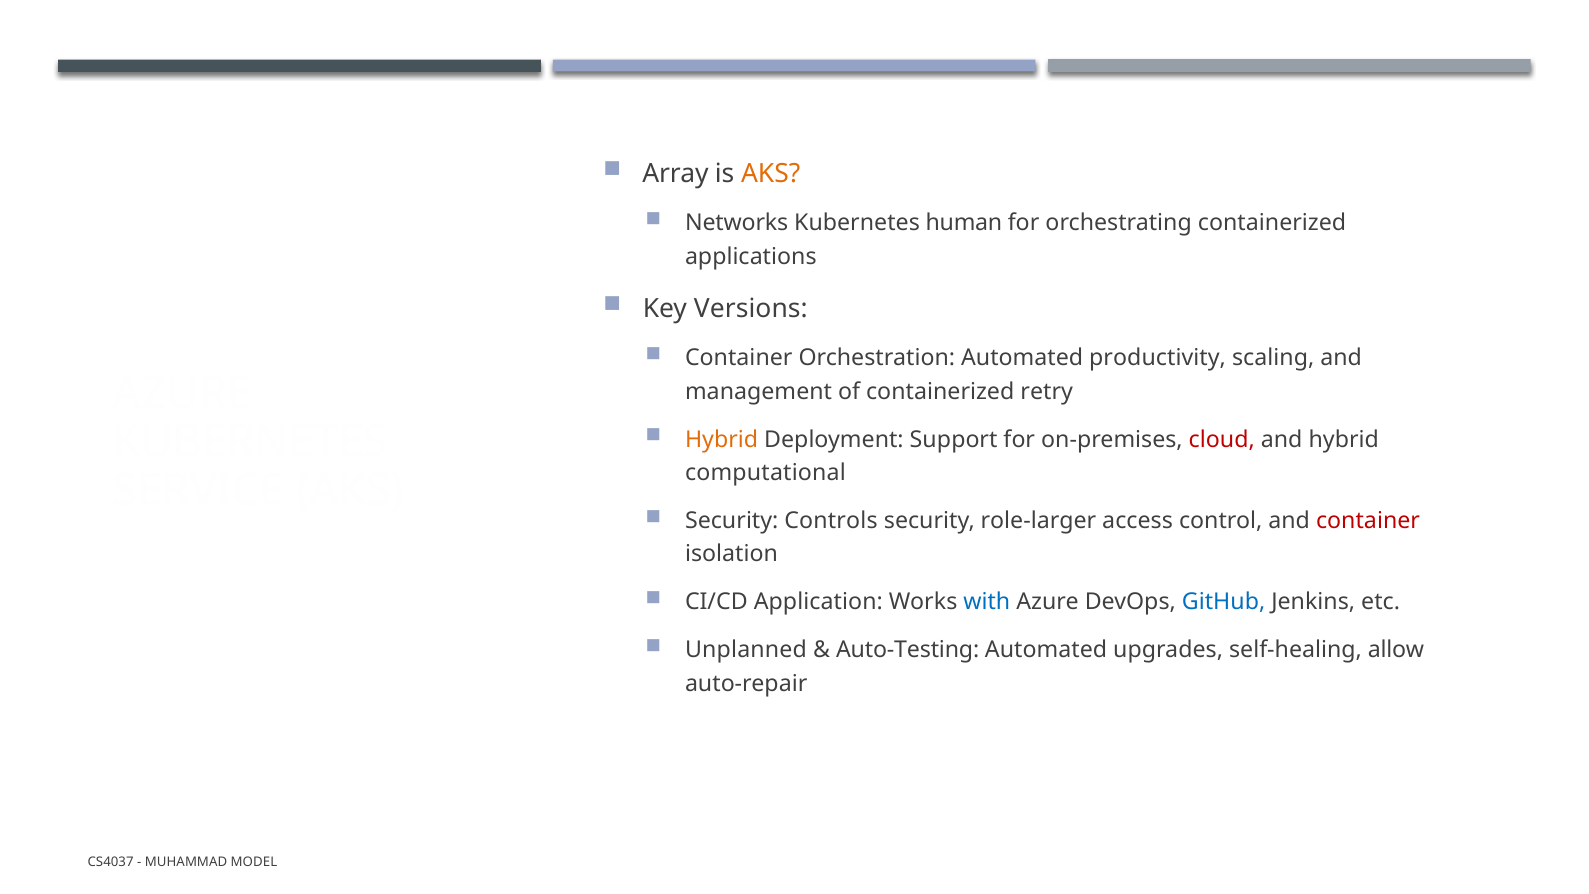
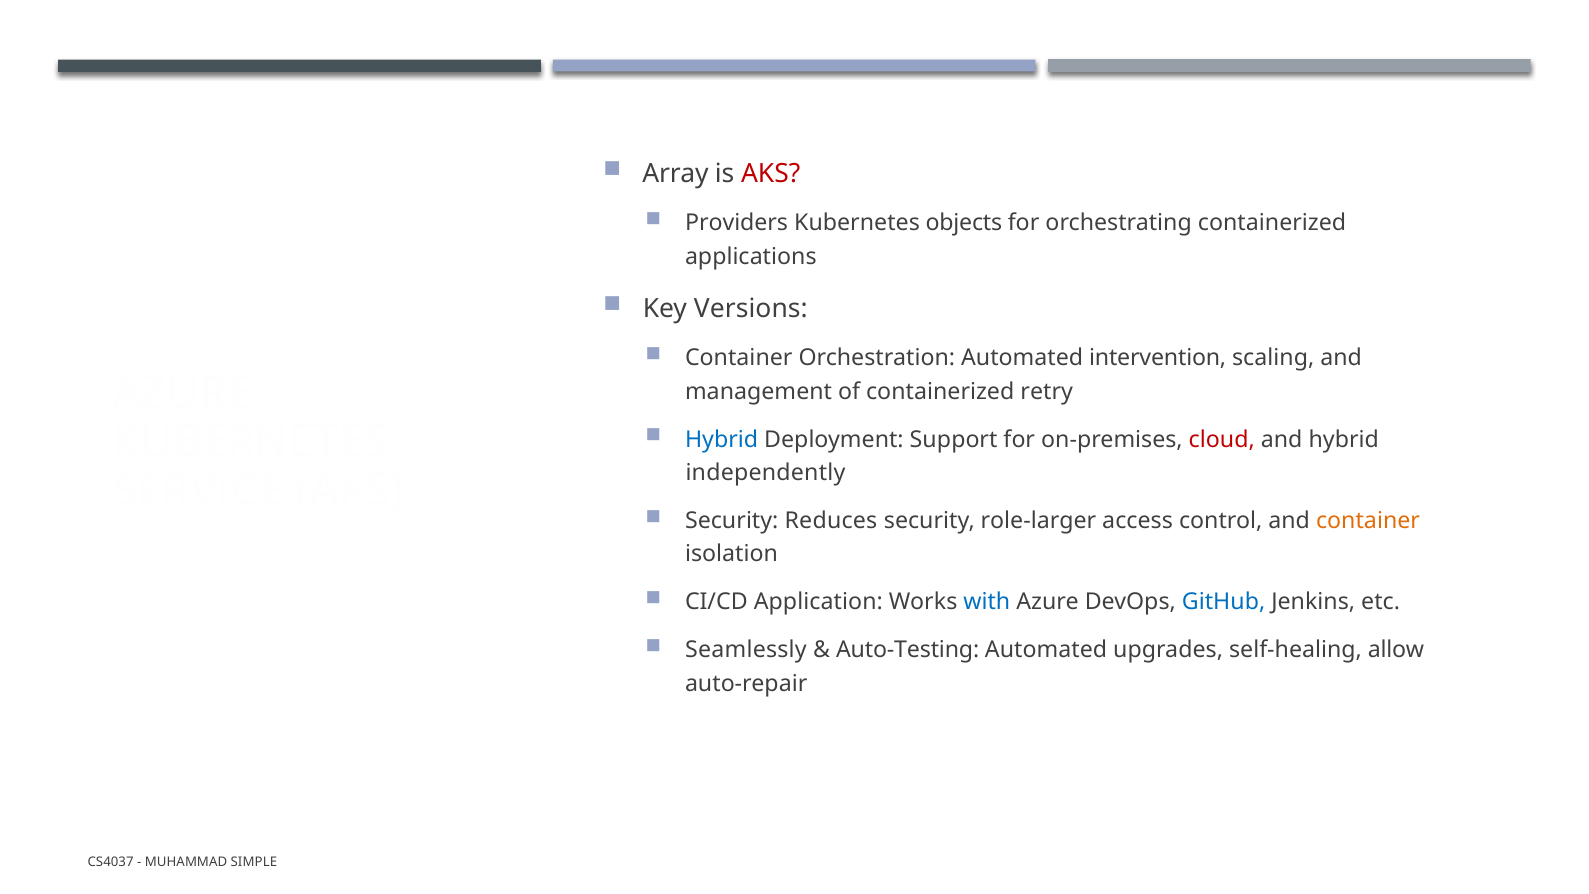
AKS colour: orange -> red (771, 174)
Networks: Networks -> Providers (737, 223)
human: human -> objects (964, 223)
productivity: productivity -> intervention (1158, 358)
Hybrid colour: orange -> blue (722, 439)
computational: computational -> independently (765, 473)
Controls: Controls -> Reduces (831, 521)
container colour: red -> orange (1368, 521)
Unplanned: Unplanned -> Seamlessly (746, 650)
MODEL: MODEL -> SIMPLE (254, 862)
